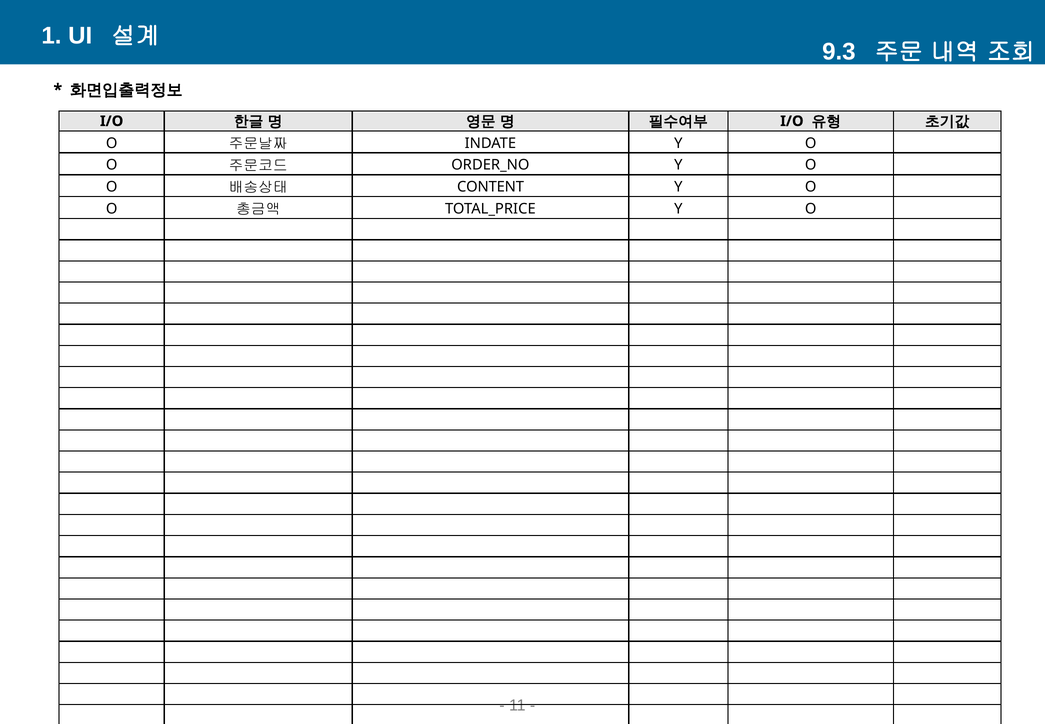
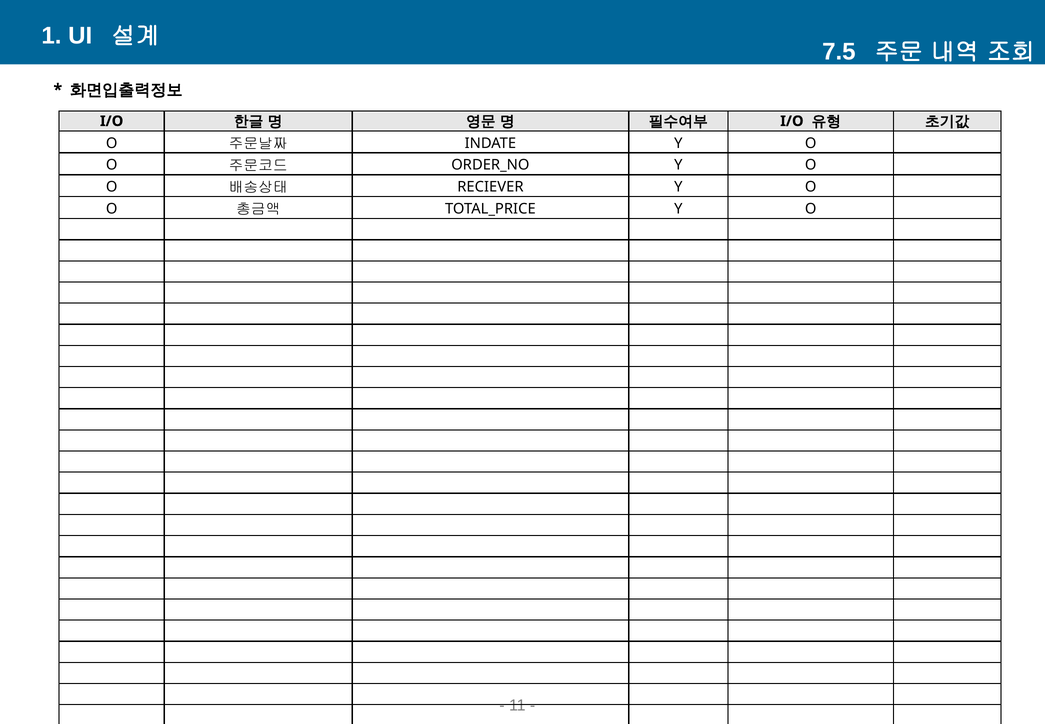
9.3: 9.3 -> 7.5 (839, 52)
CONTENT: CONTENT -> RECIEVER (490, 187)
